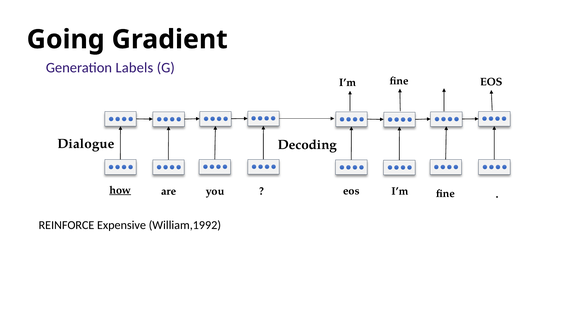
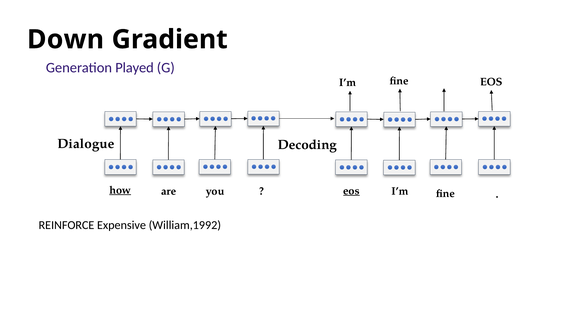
Going: Going -> Down (66, 39)
Labels: Labels -> Played (135, 68)
eos underline: none -> present (351, 191)
